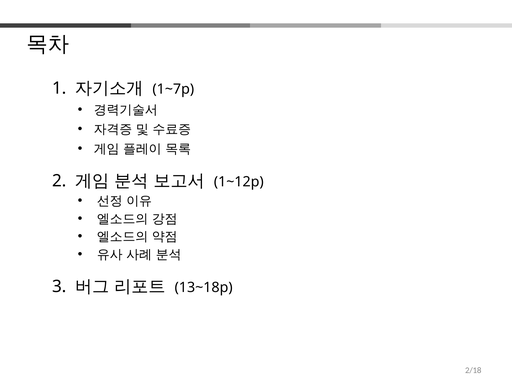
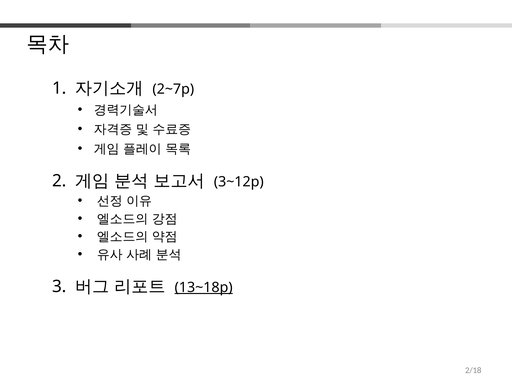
1~7p: 1~7p -> 2~7p (173, 89)
1~12p: 1~12p -> 3~12p (239, 182)
13~18p underline: none -> present (204, 287)
